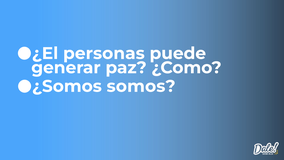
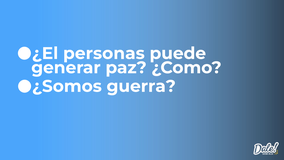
somos: somos -> guerra (141, 86)
